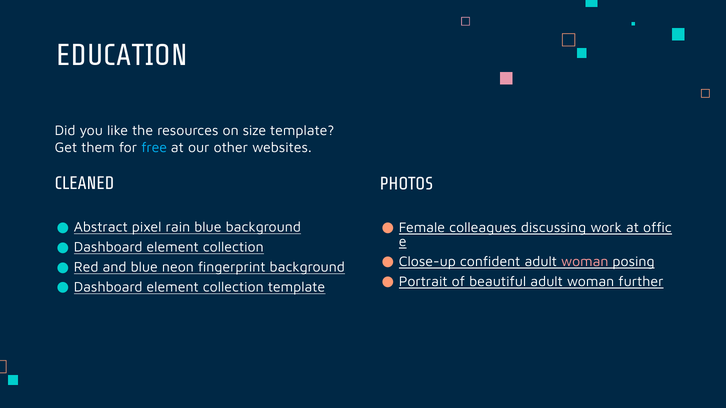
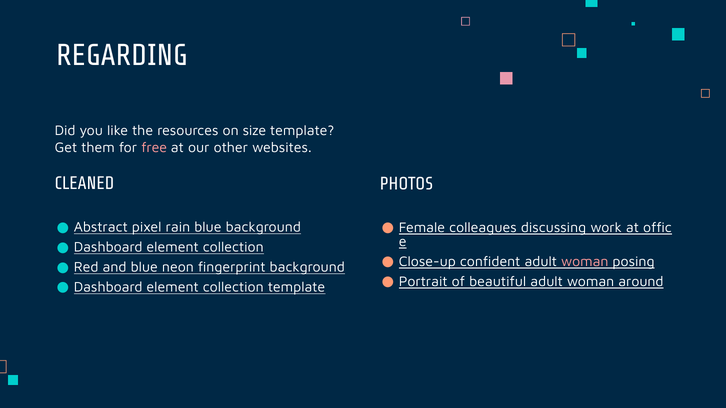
EDUCATION: EDUCATION -> REGARDING (122, 55)
free colour: light blue -> pink (154, 148)
further: further -> around (641, 282)
